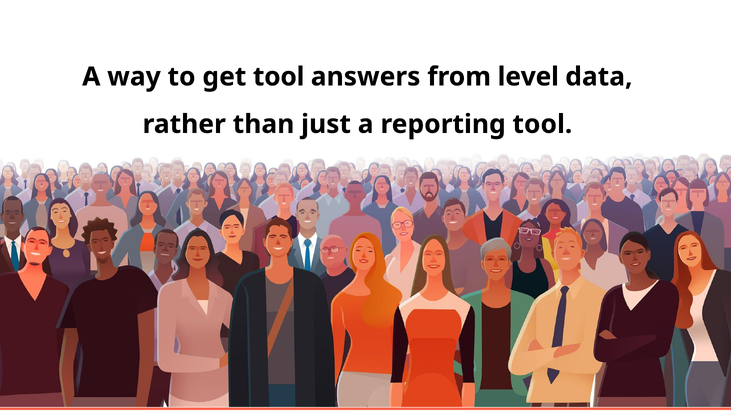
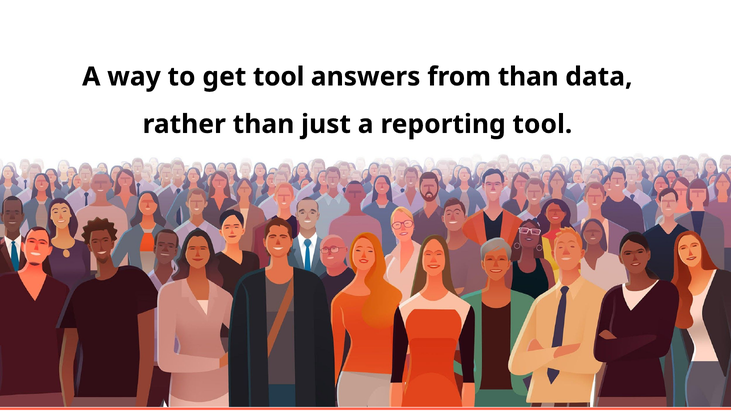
from level: level -> than (528, 77)
